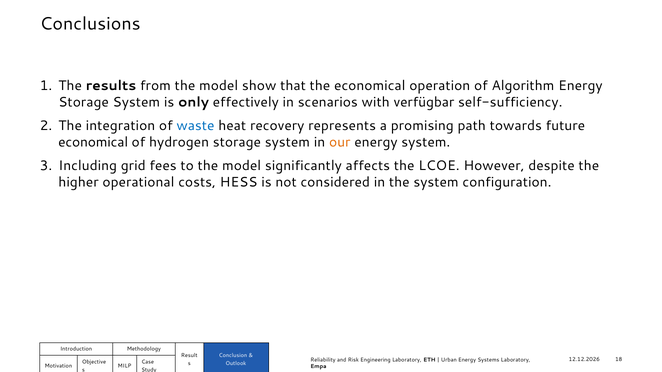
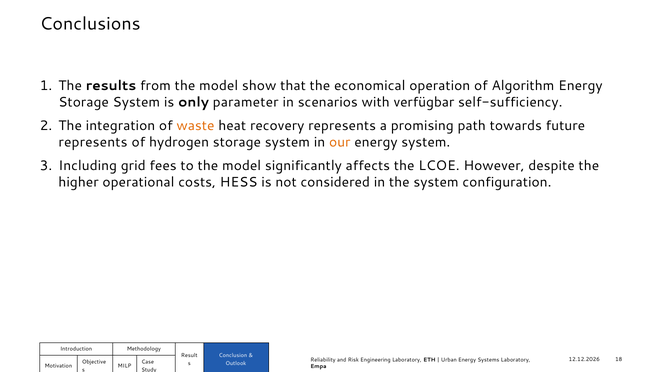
effectively: effectively -> parameter (246, 103)
waste colour: blue -> orange (195, 126)
economical: economical -> represents (93, 143)
